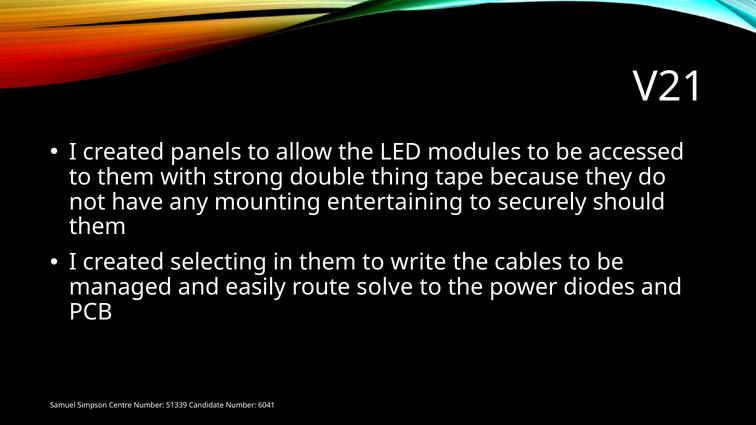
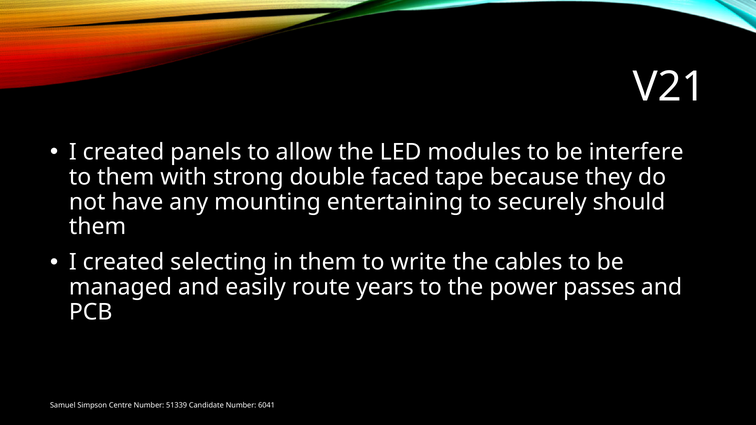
accessed: accessed -> interfere (636, 152)
thing: thing -> faced (400, 177)
solve: solve -> years (385, 287)
diodes: diodes -> passes (599, 287)
